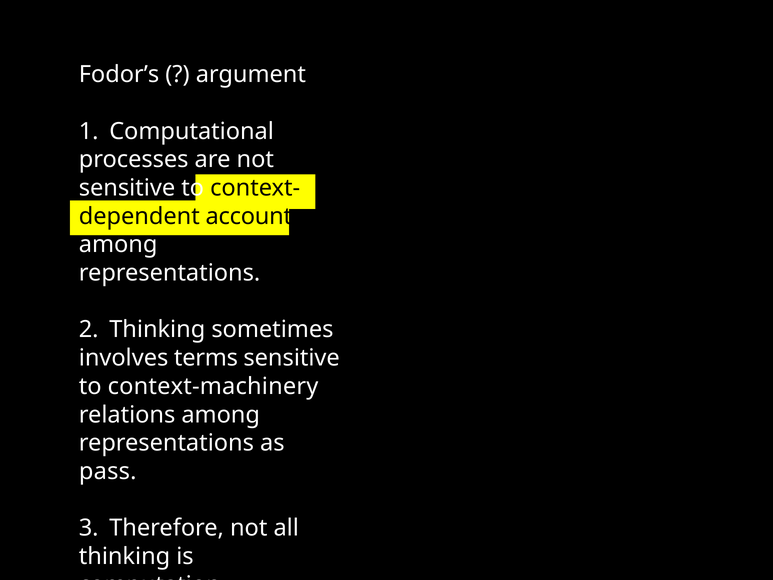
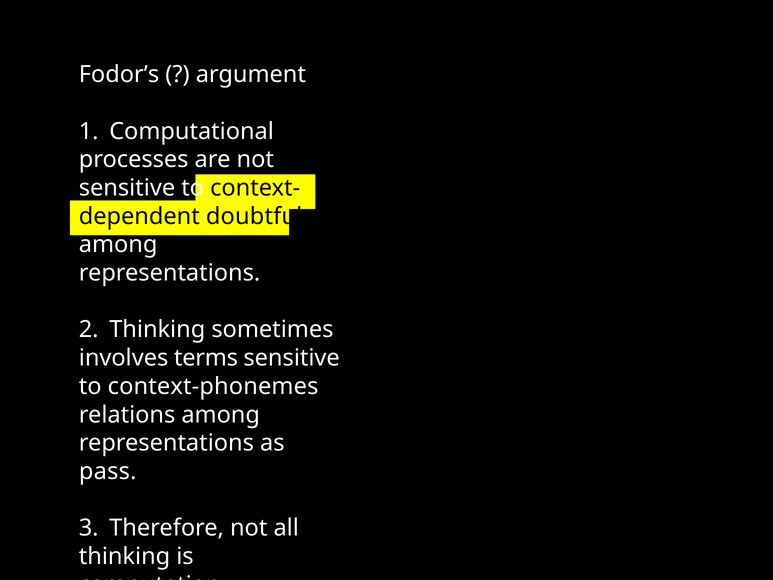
accounts: accounts -> doubtful (254, 216)
context-machinery: context-machinery -> context-phonemes (213, 386)
